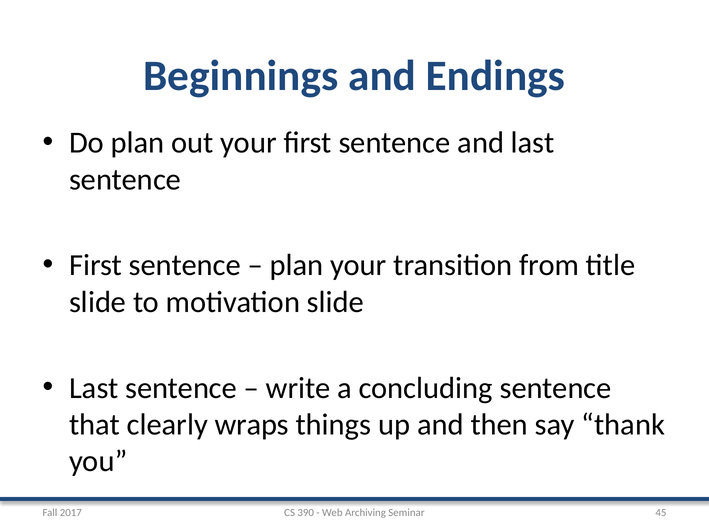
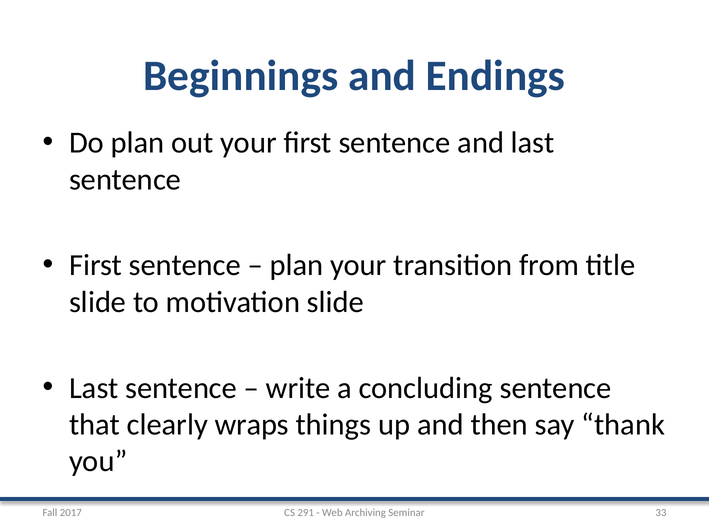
390: 390 -> 291 (306, 512)
45: 45 -> 33 (661, 512)
